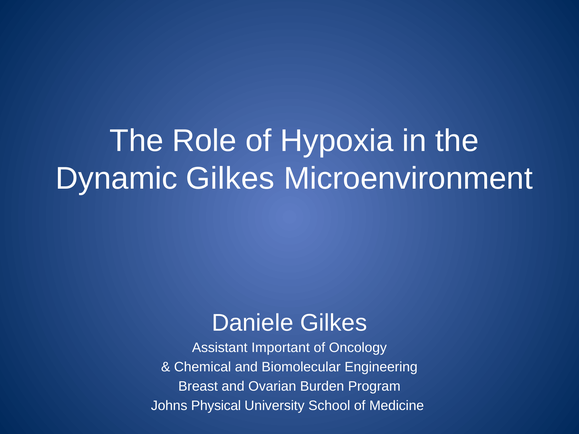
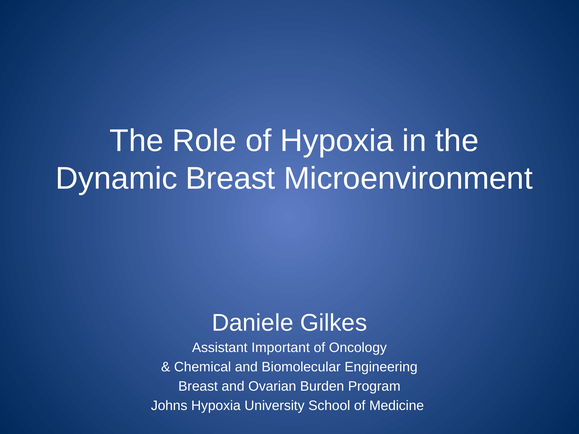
Dynamic Gilkes: Gilkes -> Breast (230, 179)
Johns Physical: Physical -> Hypoxia (216, 406)
